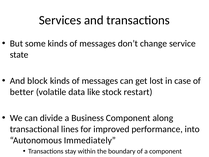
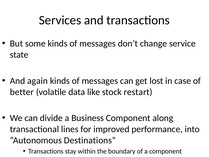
block: block -> again (37, 81)
Immediately: Immediately -> Destinations (90, 140)
